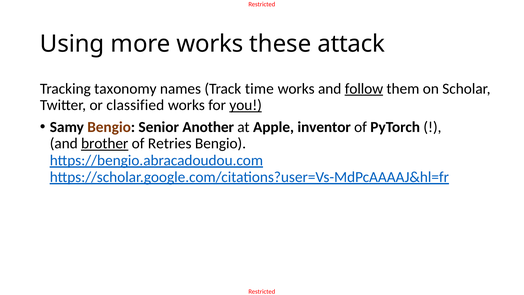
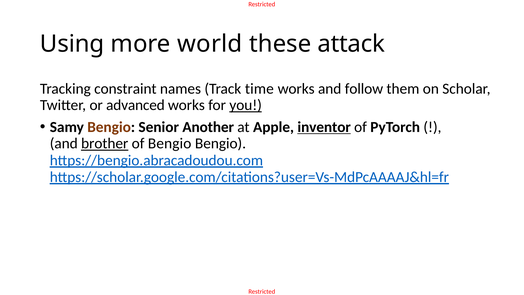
more works: works -> world (210, 44)
taxonomy: taxonomy -> constraint (125, 89)
follow underline: present -> none (364, 89)
classified: classified -> advanced (135, 105)
inventor underline: none -> present (324, 127)
of Retries: Retries -> Bengio (170, 143)
